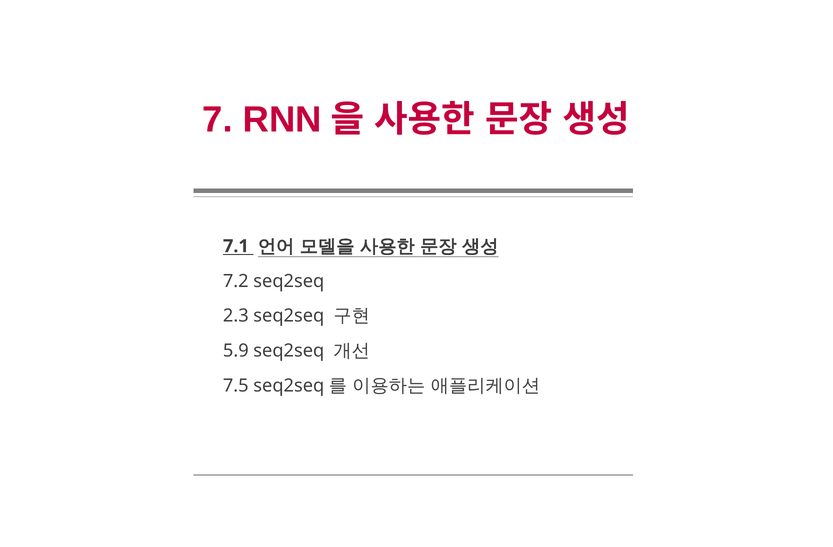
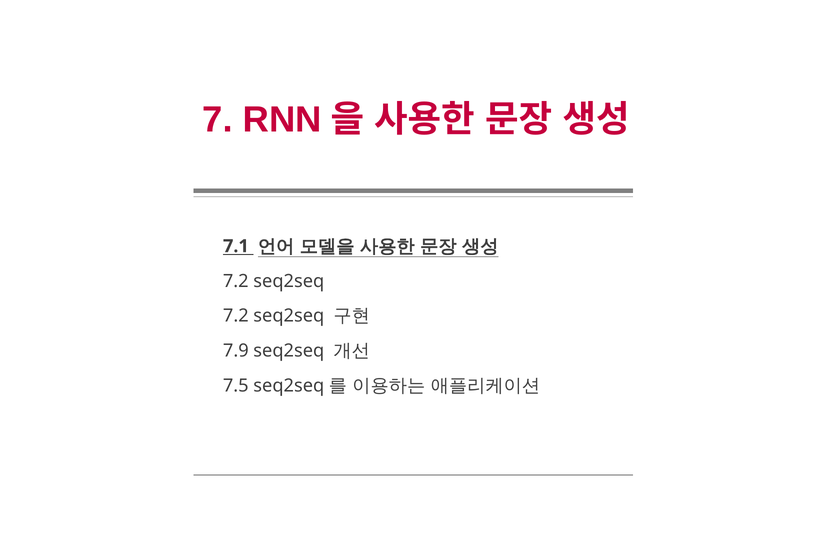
2.3: 2.3 -> 7.2 (236, 316)
5.9: 5.9 -> 7.9 (236, 351)
